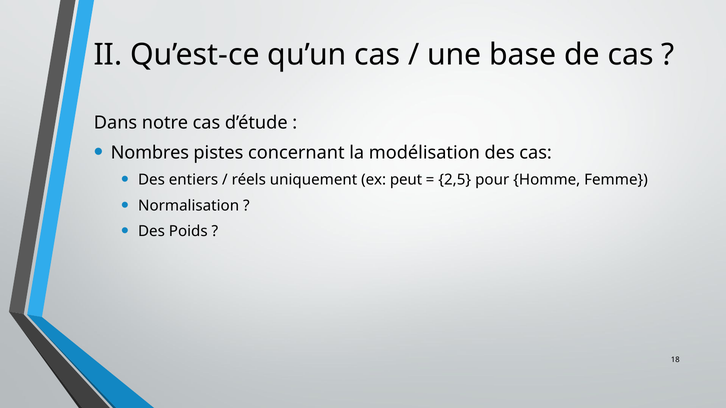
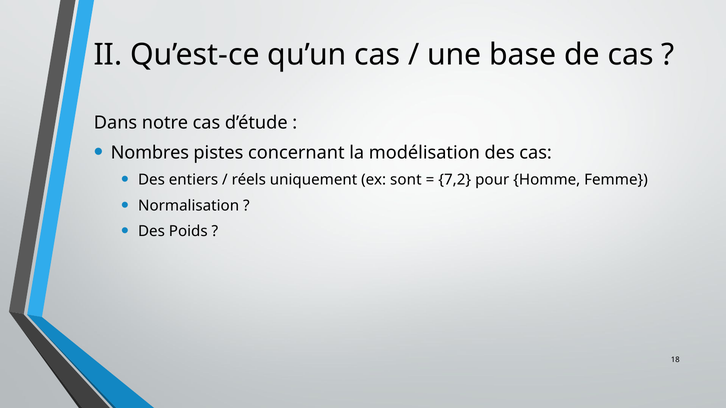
peut: peut -> sont (406, 180)
2,5: 2,5 -> 7,2 (455, 180)
